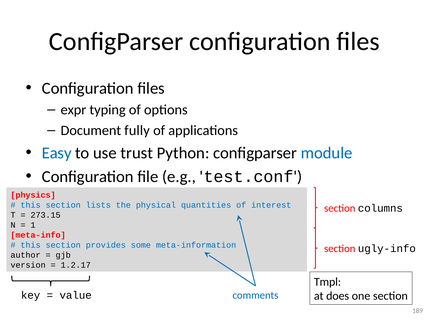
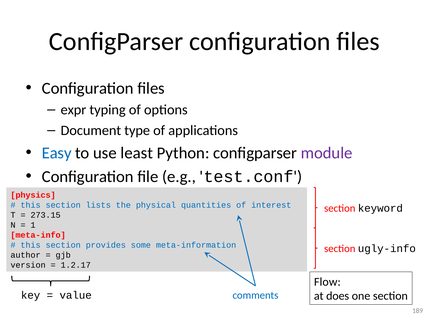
fully: fully -> type (137, 131)
trust: trust -> least (137, 153)
module colour: blue -> purple (327, 153)
columns: columns -> keyword (380, 209)
Tmpl: Tmpl -> Flow (327, 282)
